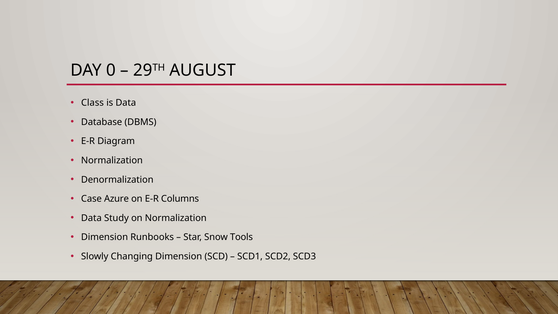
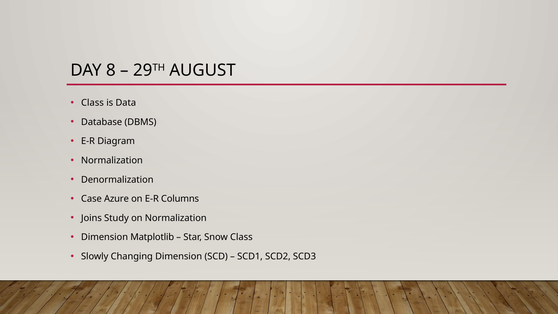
0: 0 -> 8 (111, 70)
Data: Data -> Joins (91, 218)
Runbooks: Runbooks -> Matplotlib (152, 237)
Snow Tools: Tools -> Class (241, 237)
